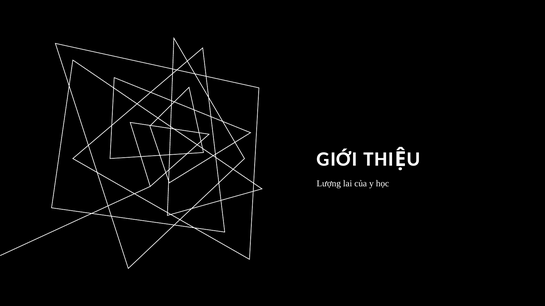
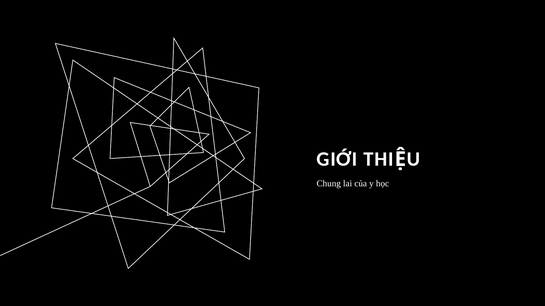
Lượng: Lượng -> Chung (329, 184)
